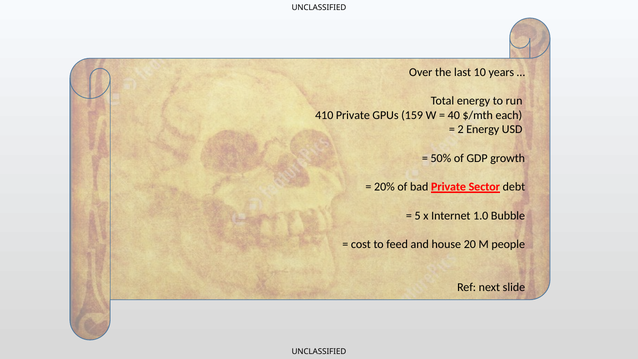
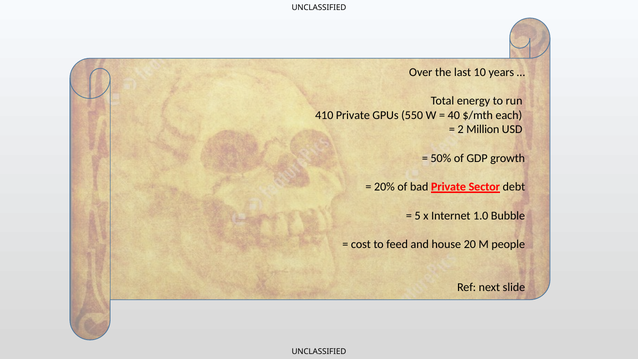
159: 159 -> 550 (412, 115)
2 Energy: Energy -> Million (483, 130)
